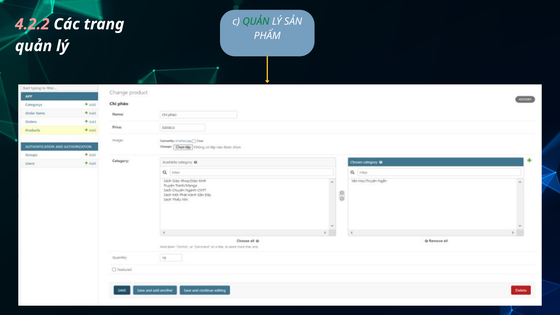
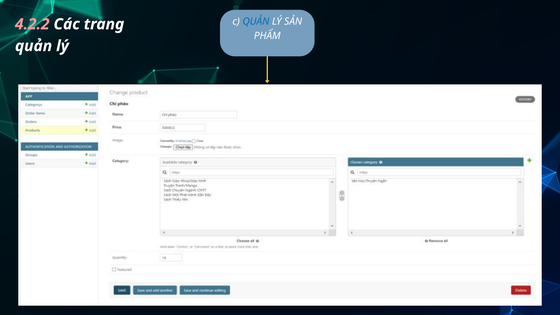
QUẢN colour: green -> blue (256, 22)
